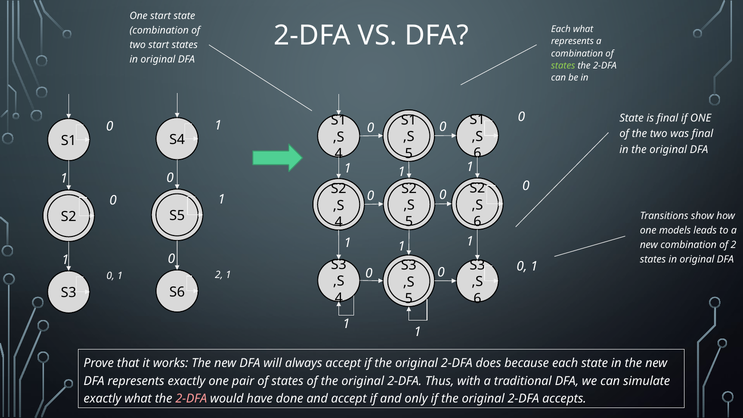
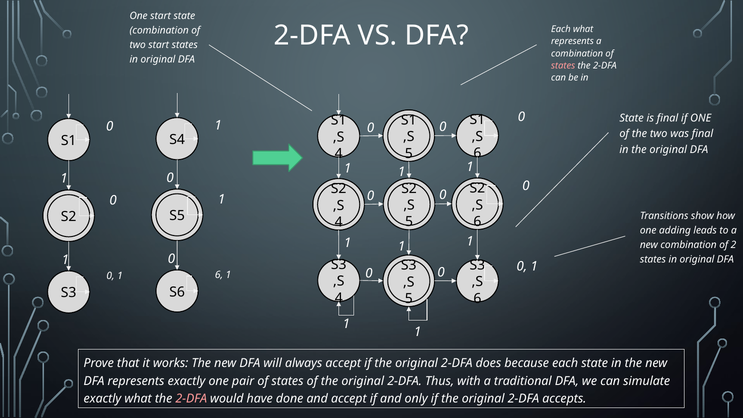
states colour: light green -> pink (563, 65)
models: models -> adding (675, 231)
2: 2 -> 6 (219, 275)
